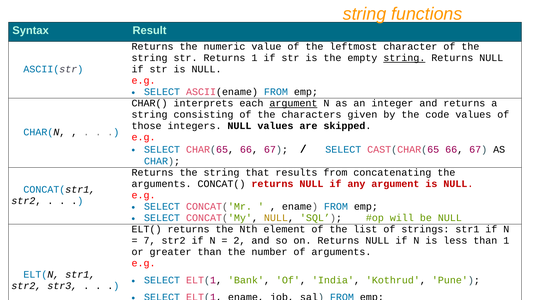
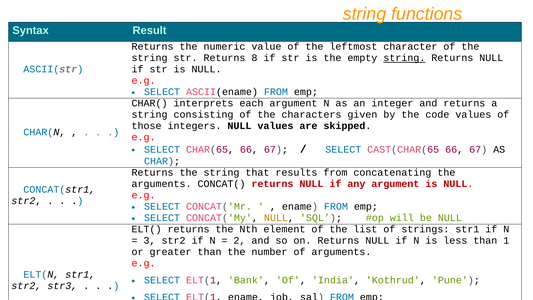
Returns 1: 1 -> 8 (254, 58)
argument underline: present -> none (293, 103)
7: 7 -> 3 (150, 241)
